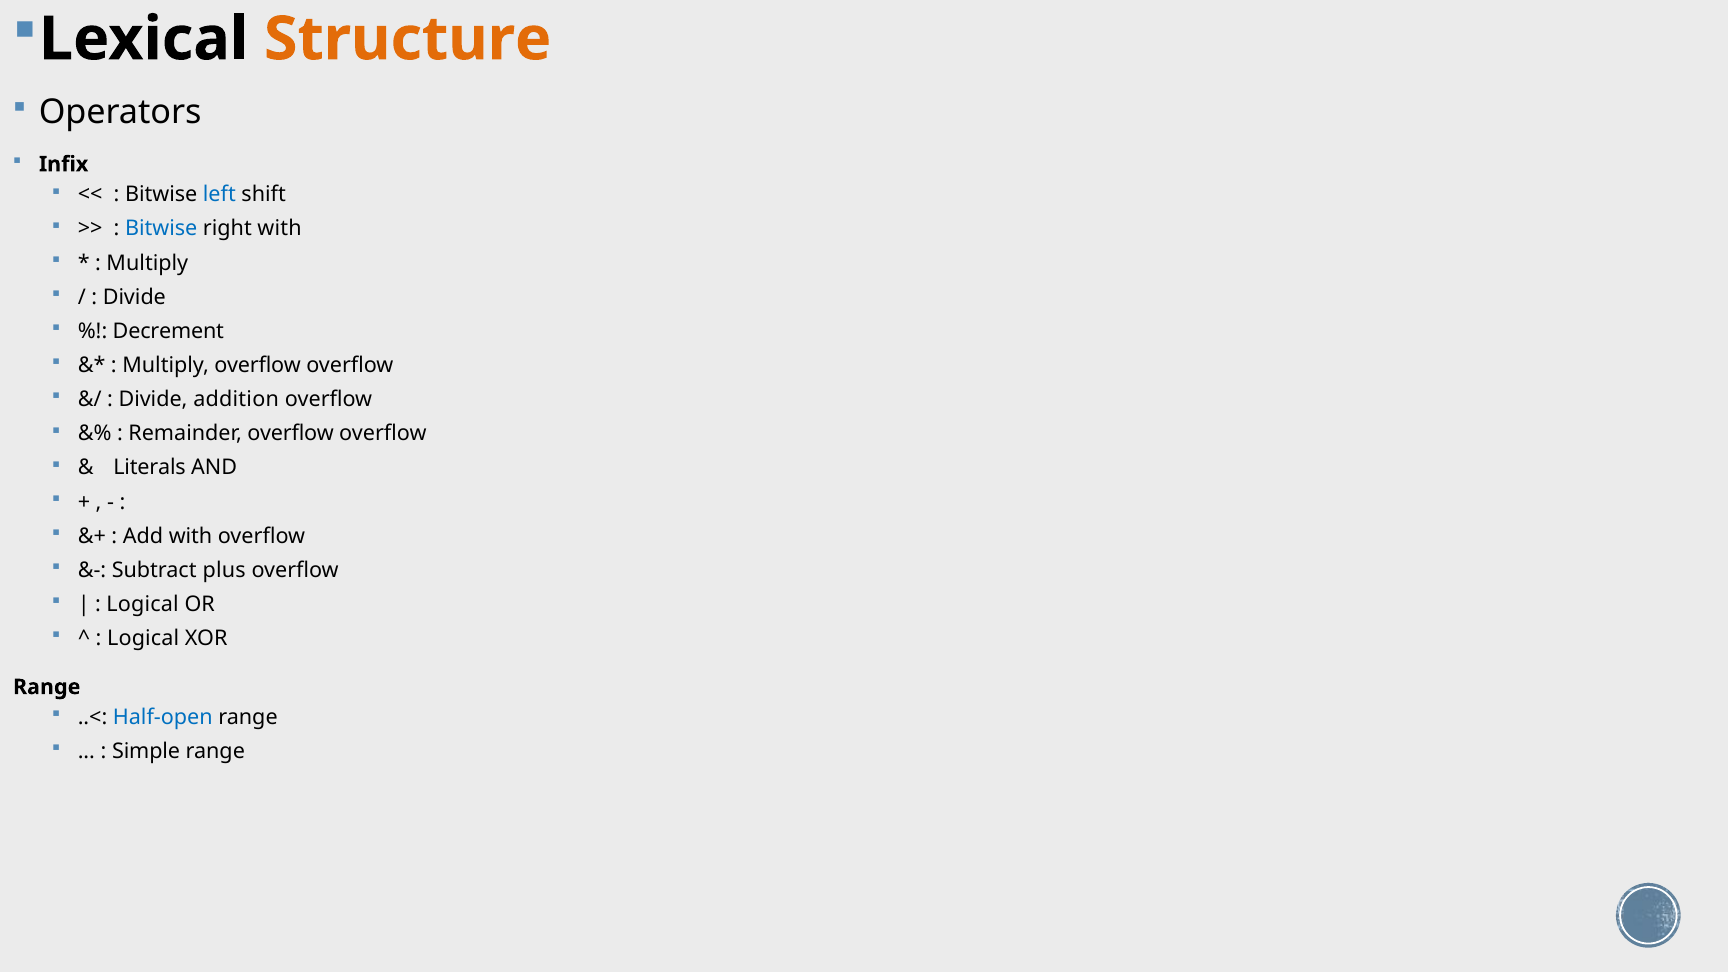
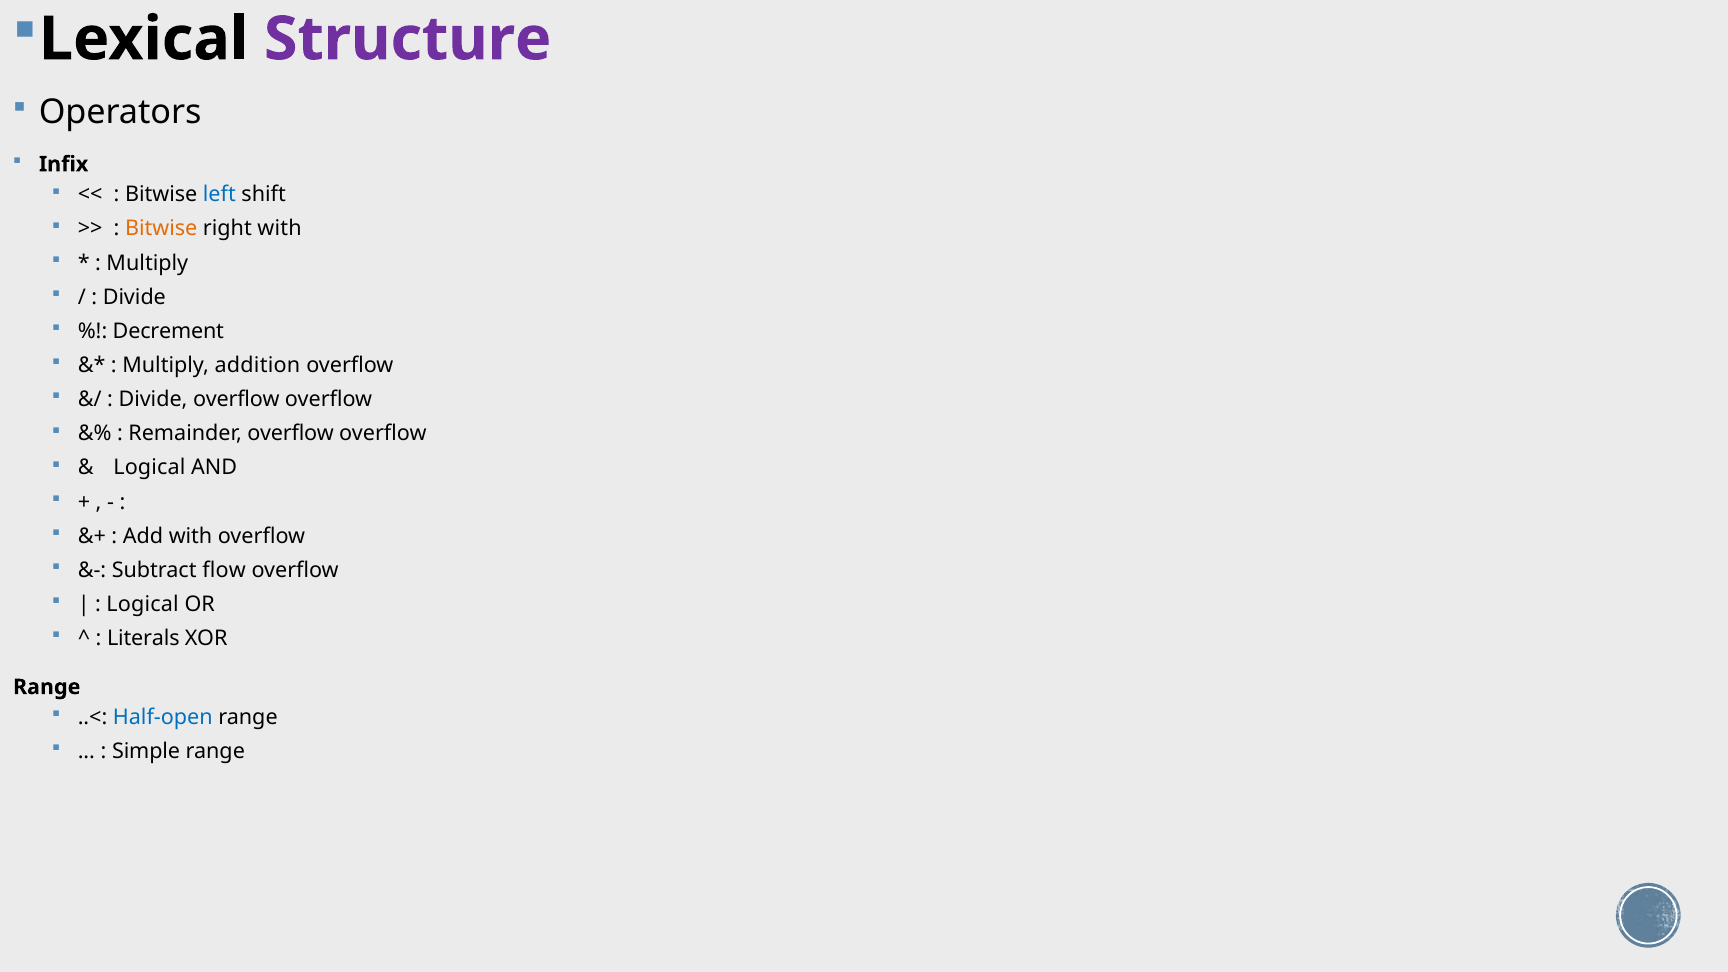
Structure colour: orange -> purple (408, 39)
Bitwise colour: blue -> orange (161, 229)
Multiply overflow: overflow -> addition (257, 365)
Divide addition: addition -> overflow (236, 400)
Literals: Literals -> Logical (149, 468)
plus: plus -> flow (224, 570)
Logical: Logical -> Literals (143, 638)
